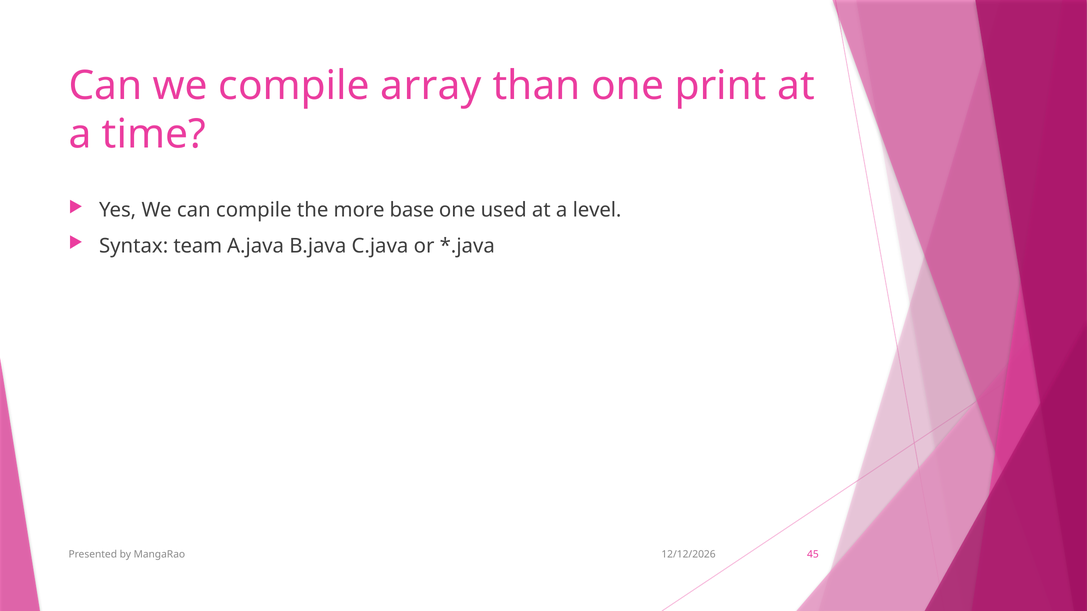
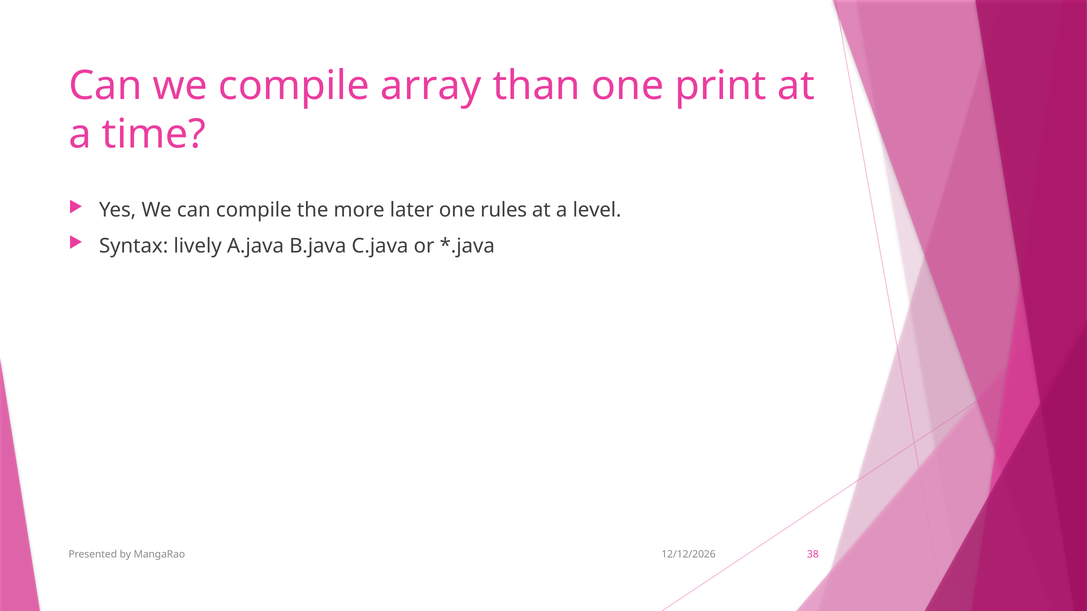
base: base -> later (412, 210)
used: used -> rules (504, 210)
team: team -> lively (198, 246)
45: 45 -> 38 (813, 555)
